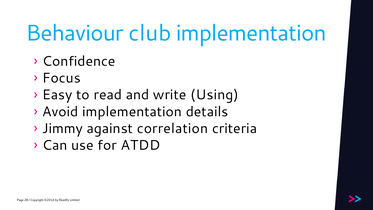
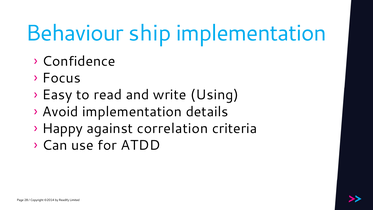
club: club -> ship (150, 33)
Jimmy: Jimmy -> Happy (63, 128)
